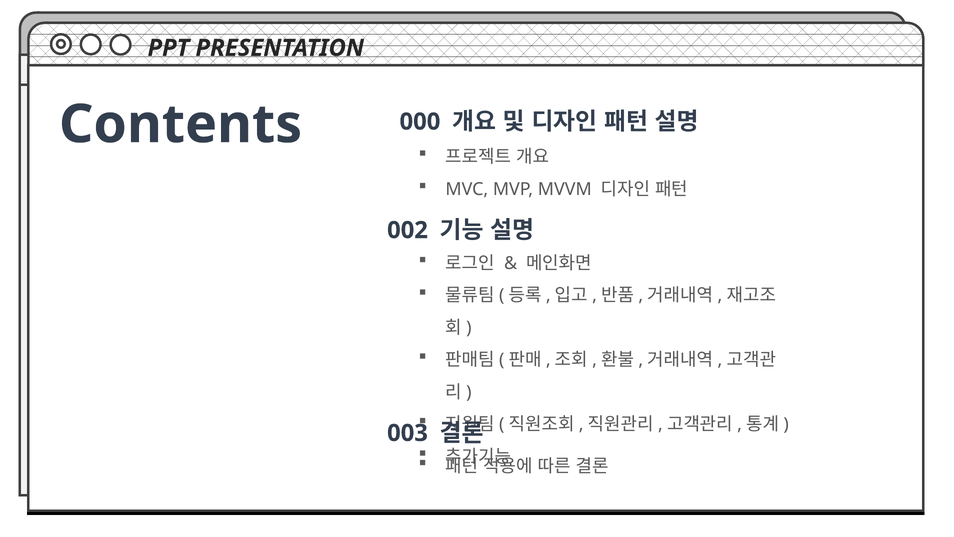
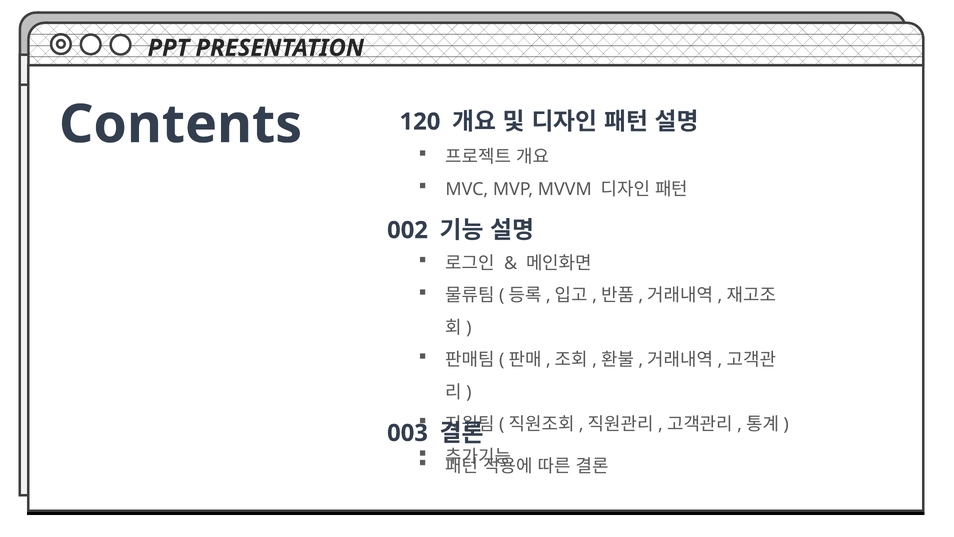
000: 000 -> 120 (420, 122)
